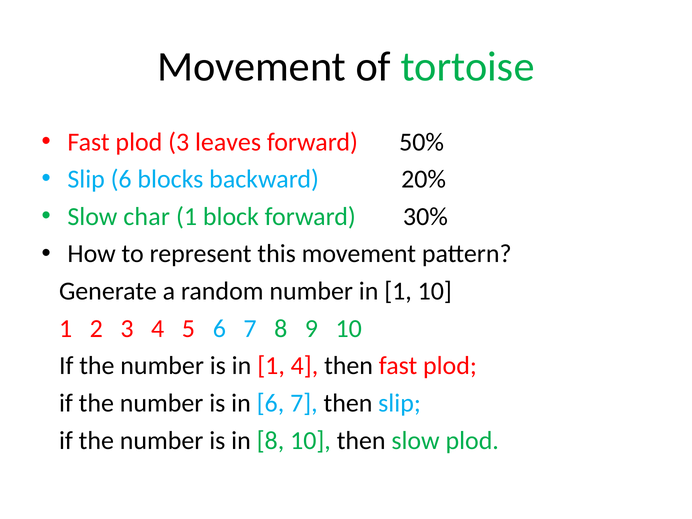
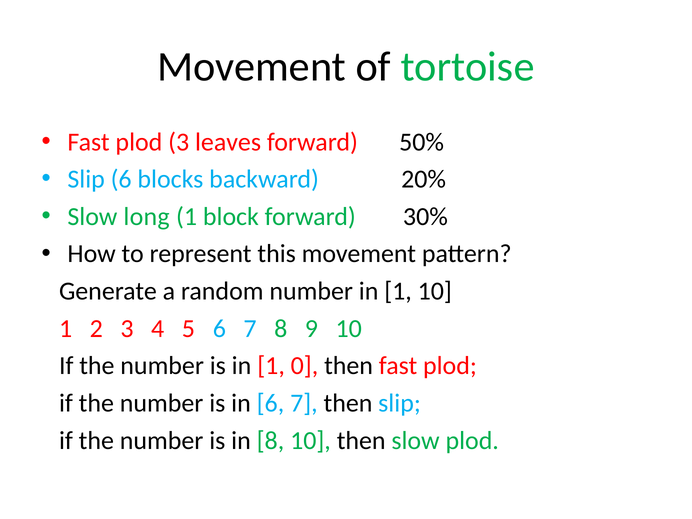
char: char -> long (147, 217)
1 4: 4 -> 0 (304, 366)
